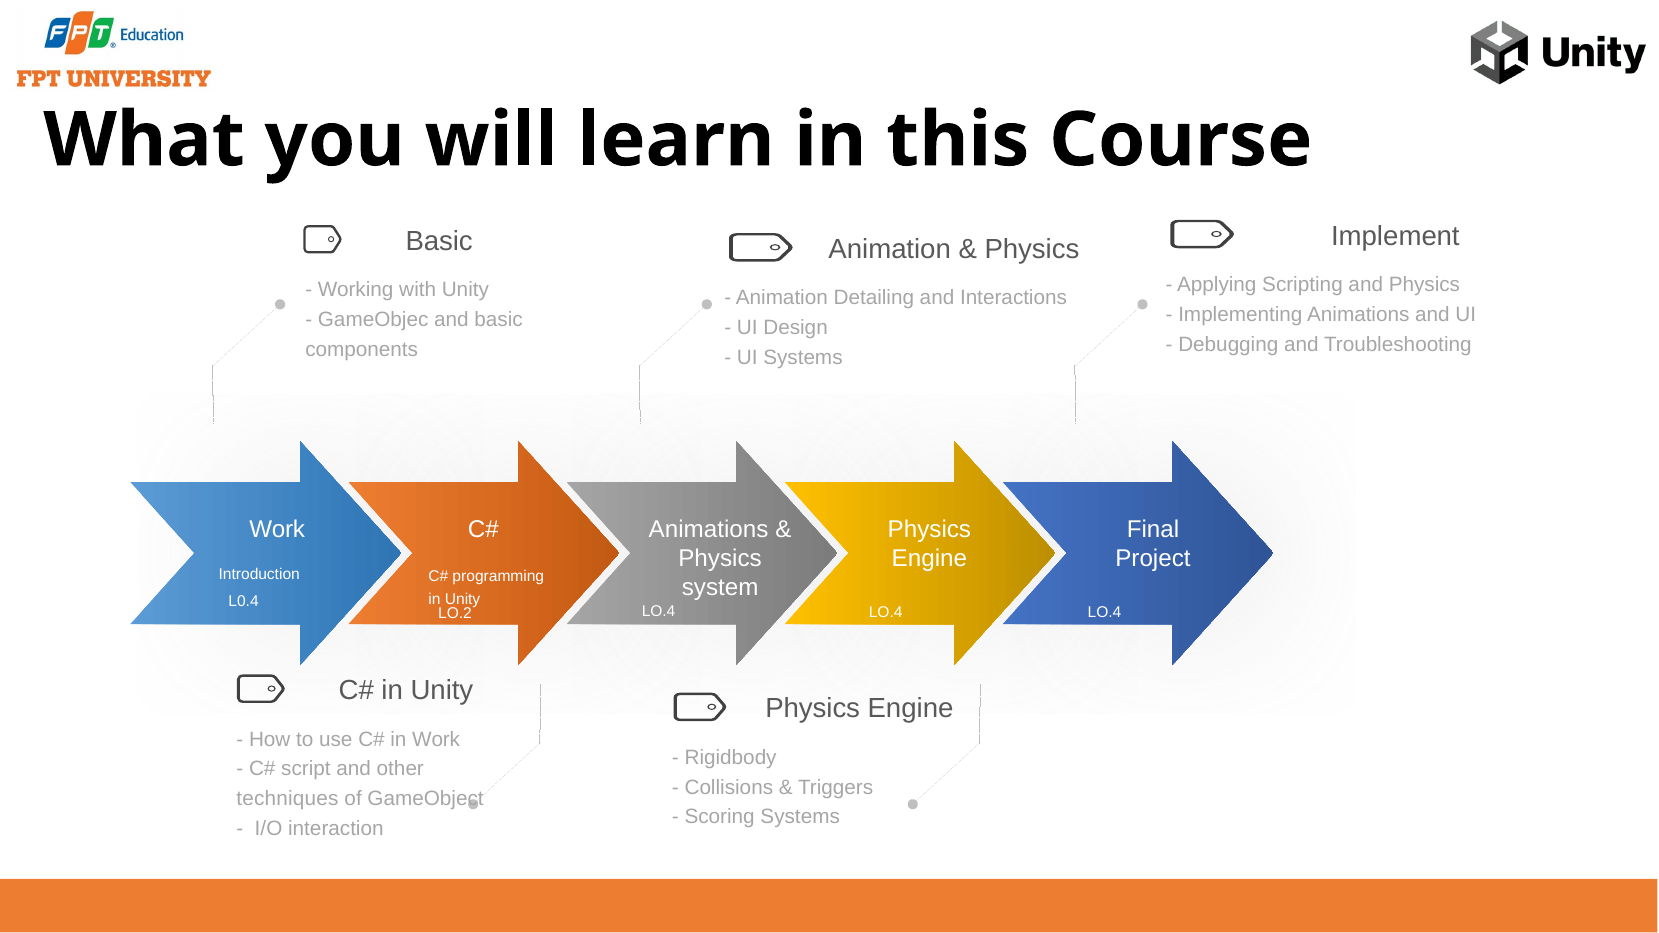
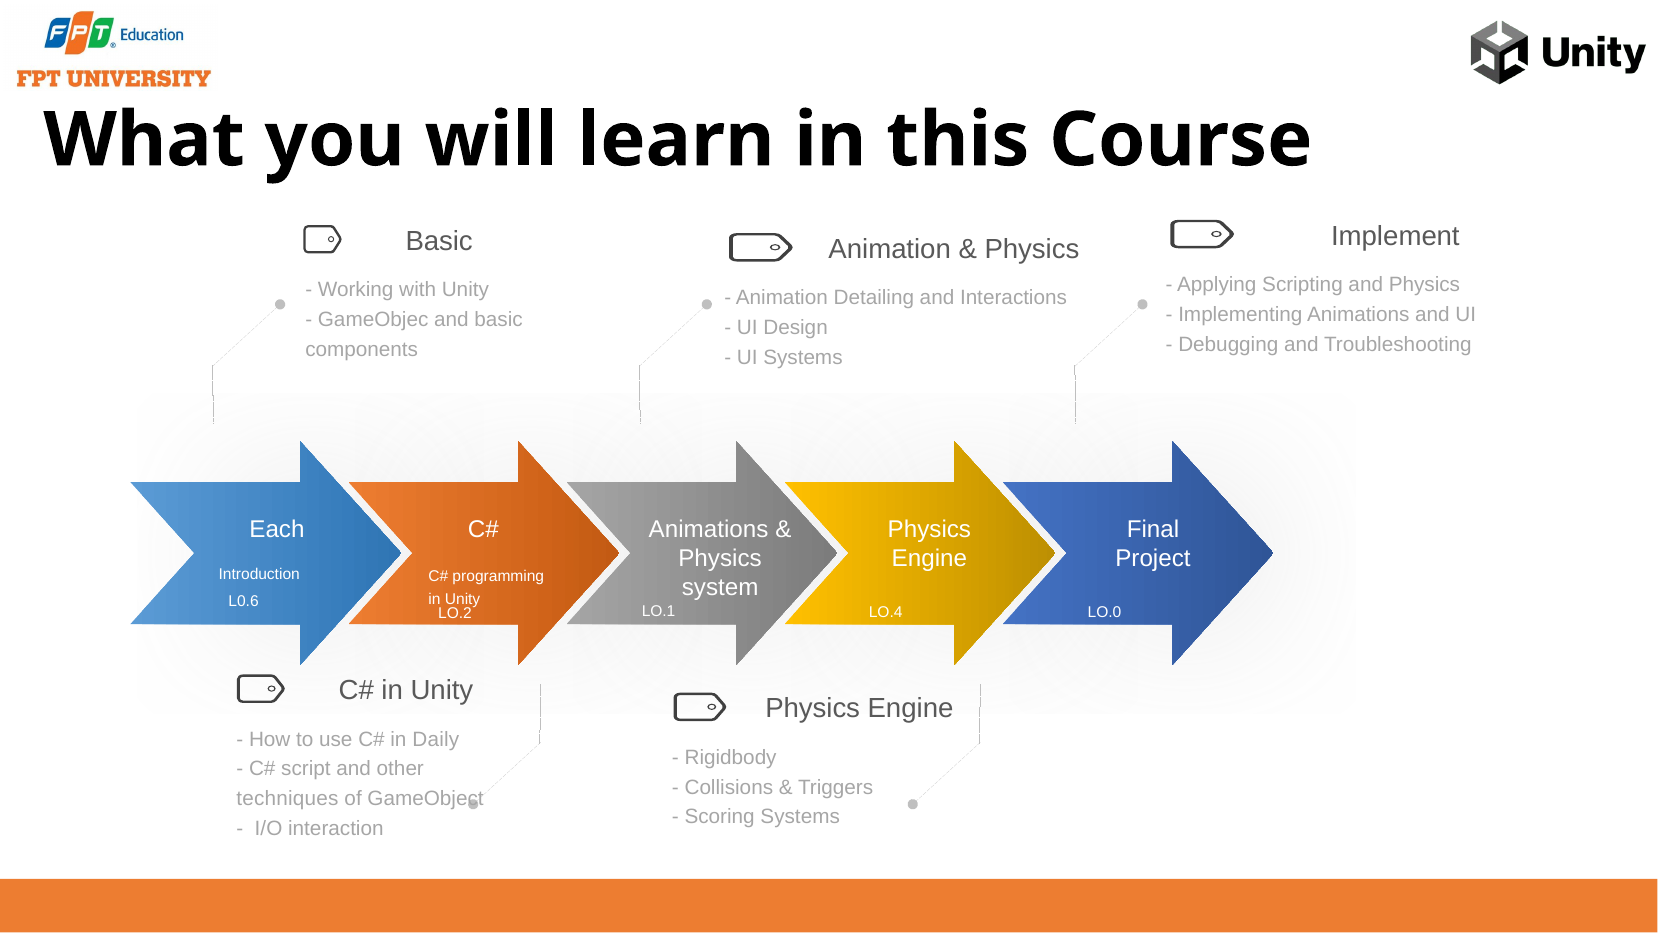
Work: Work -> Each (277, 529)
L0.4: L0.4 -> L0.6 (244, 602)
LO.2 LO.4: LO.4 -> LO.1 (659, 611)
LO.4: LO.4 -> LO.0 (1105, 613)
in Work: Work -> Daily (436, 739)
